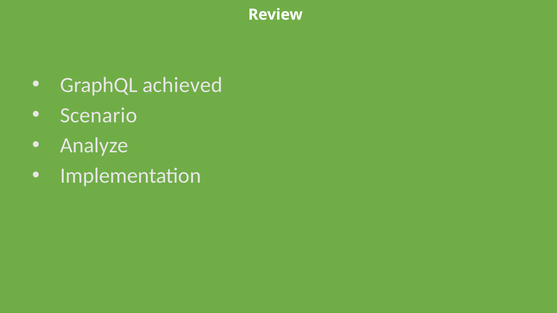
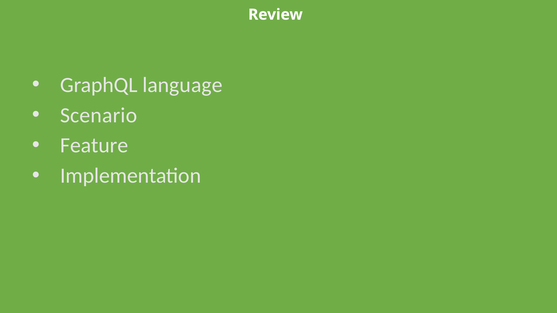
achieved: achieved -> language (182, 85)
Analyze: Analyze -> Feature (94, 146)
